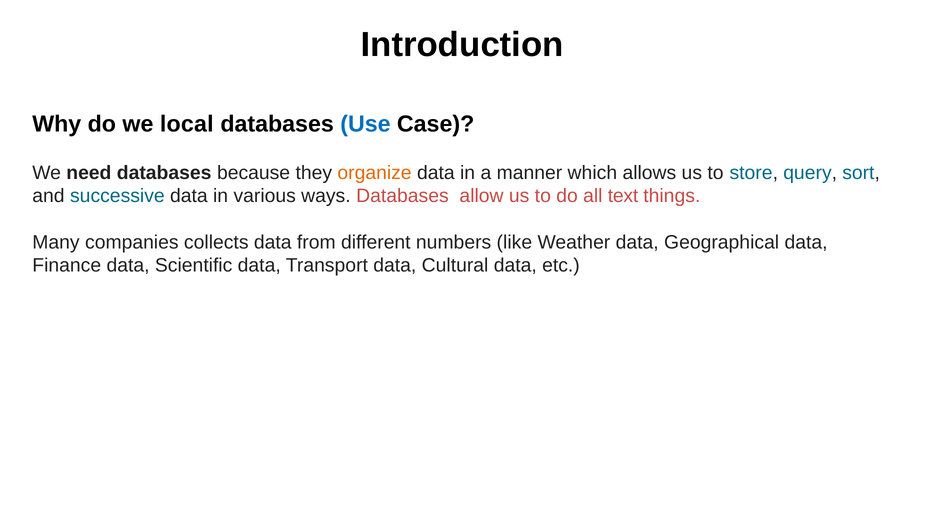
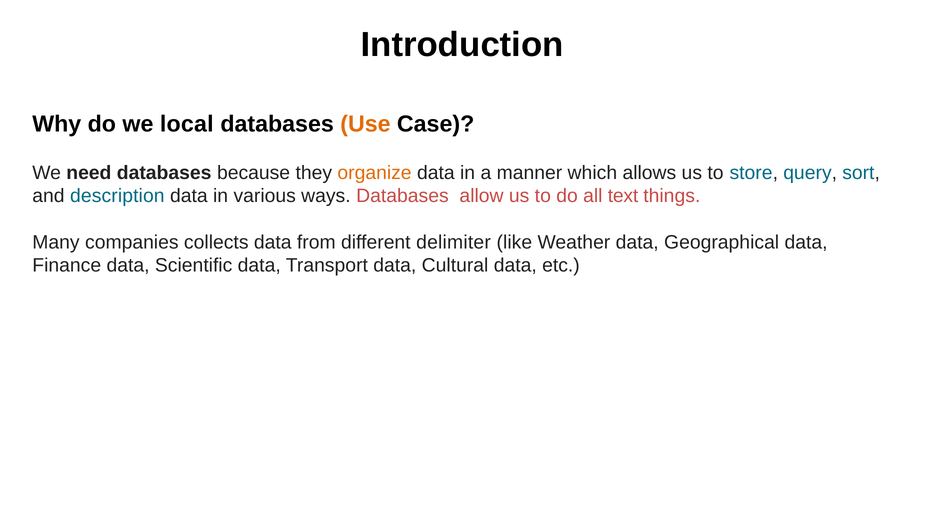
Use colour: blue -> orange (365, 124)
successive: successive -> description (117, 196)
numbers: numbers -> delimiter (454, 242)
